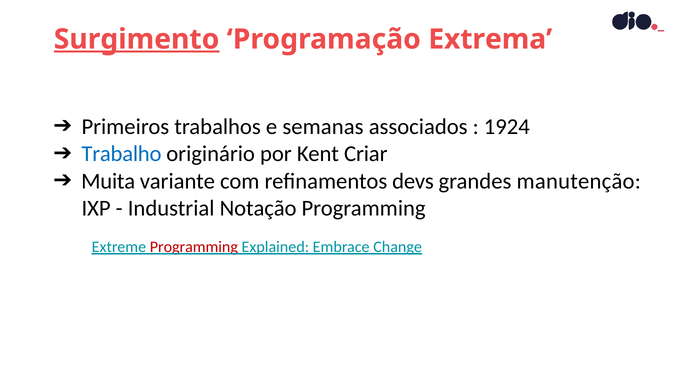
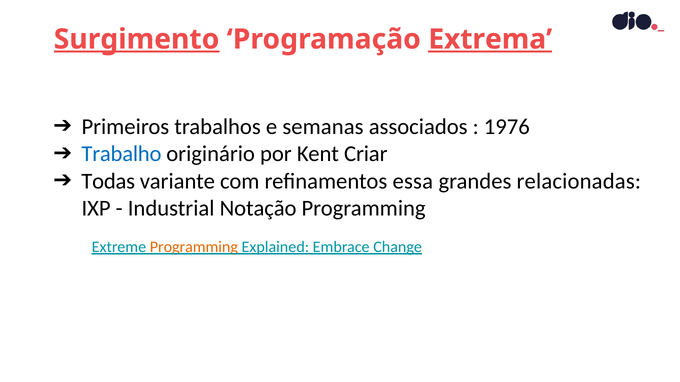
Extrema underline: none -> present (490, 39)
1924: 1924 -> 1976 (507, 127)
Muita: Muita -> Todas (108, 181)
devs: devs -> essa (413, 181)
manutenção: manutenção -> relacionadas (579, 181)
Programming colour: red -> orange (194, 247)
